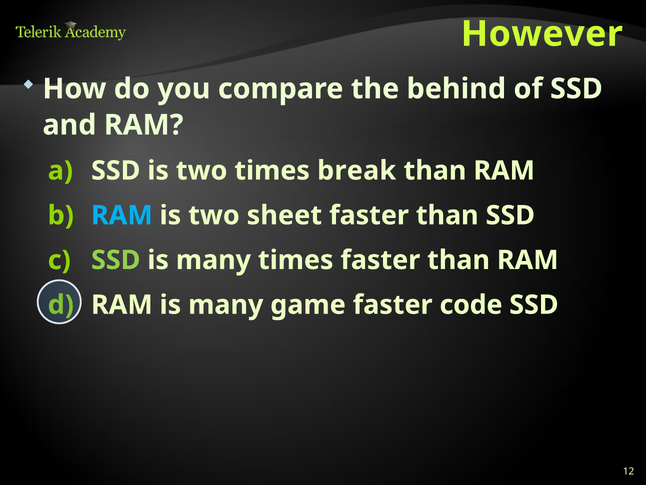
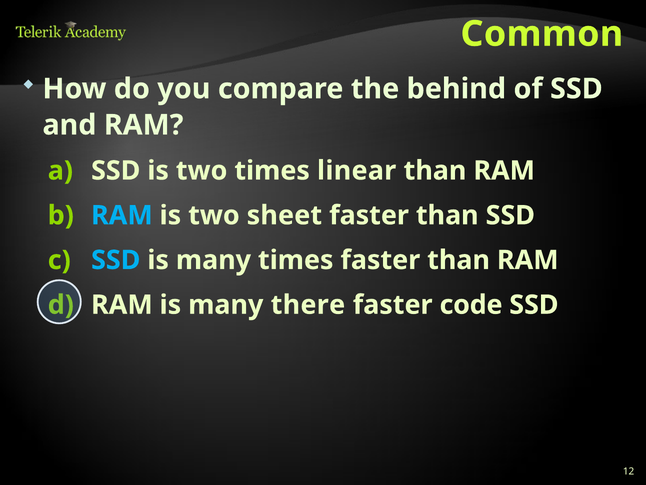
However: However -> Common (542, 34)
break: break -> linear (357, 171)
SSD colour: light green -> light blue (116, 260)
game: game -> there (308, 305)
